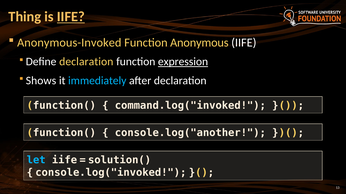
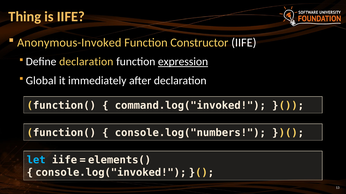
IIFE underline: present -> none (71, 17)
Anonymous: Anonymous -> Constructor (199, 43)
Shows: Shows -> Global (41, 81)
immediately colour: light blue -> white (97, 81)
console.log("another: console.log("another -> console.log("numbers (190, 133)
solution(: solution( -> elements( (120, 161)
